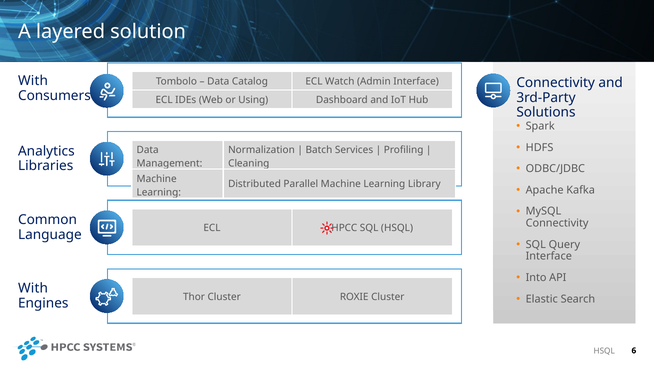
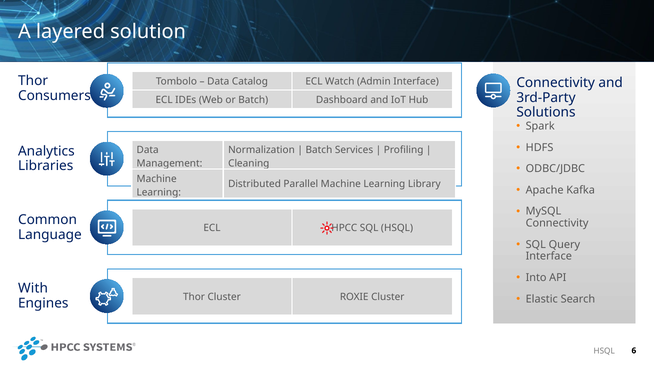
With: With -> Thor (33, 81)
or Using: Using -> Batch (253, 100)
